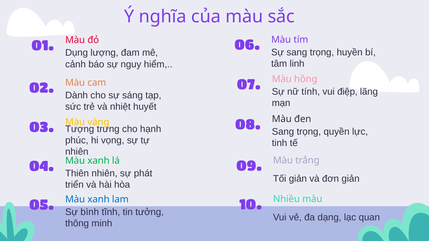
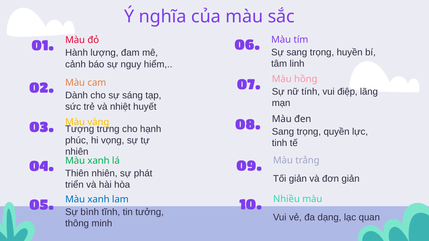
Dụng: Dụng -> Hành (77, 53)
